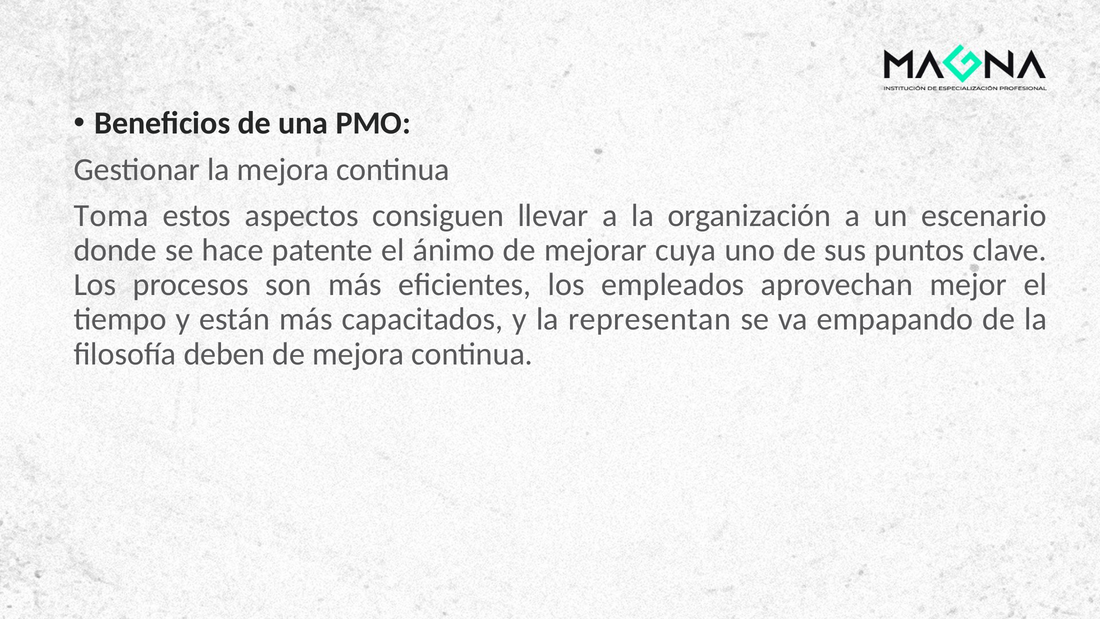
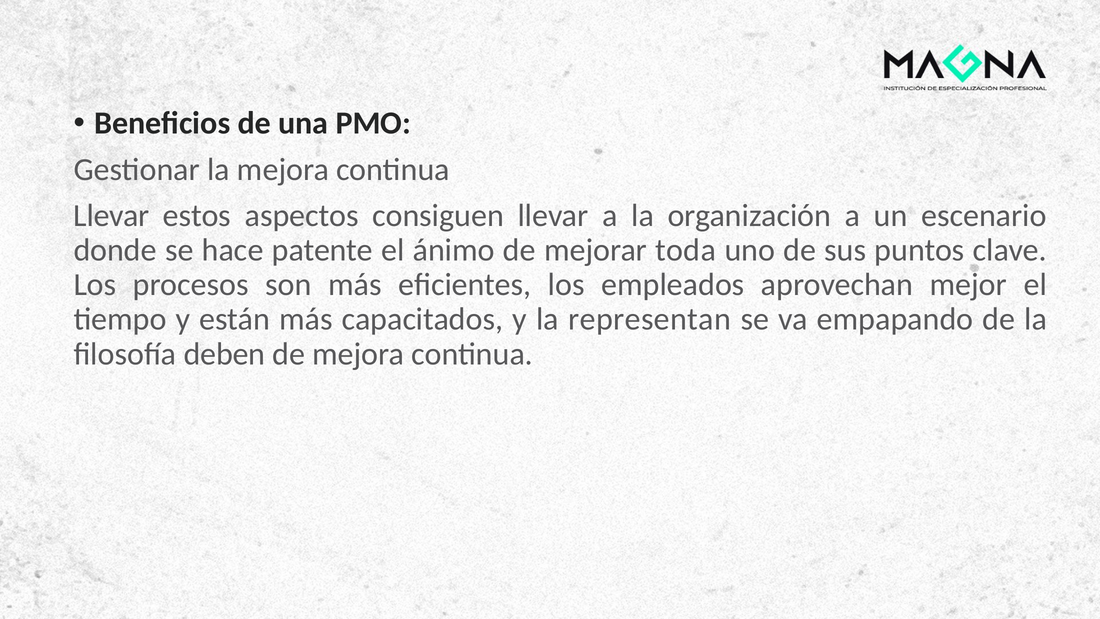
Toma: Toma -> Llevar (112, 215)
cuya: cuya -> toda (686, 250)
